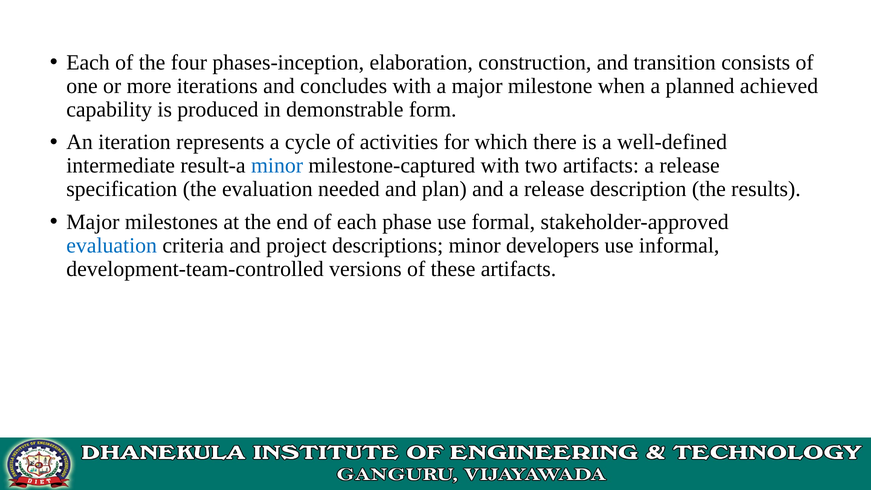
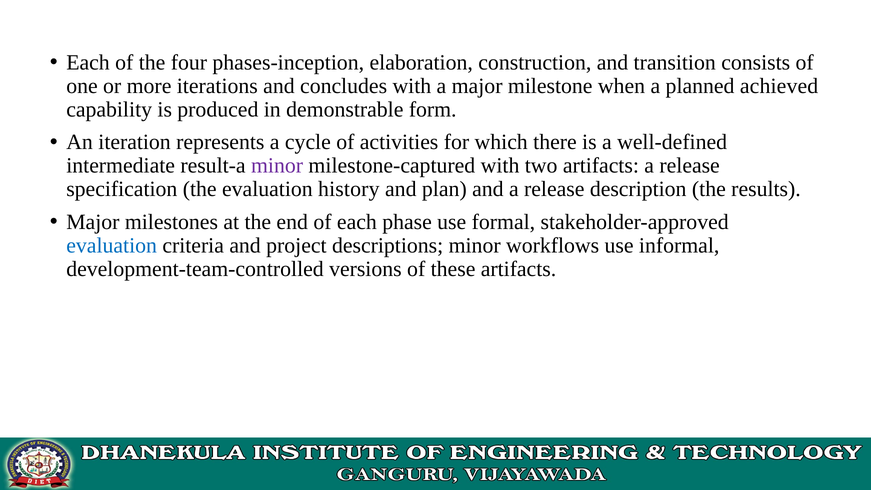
minor colour: blue -> purple (277, 166)
needed: needed -> history (349, 189)
developers: developers -> workflows (553, 245)
